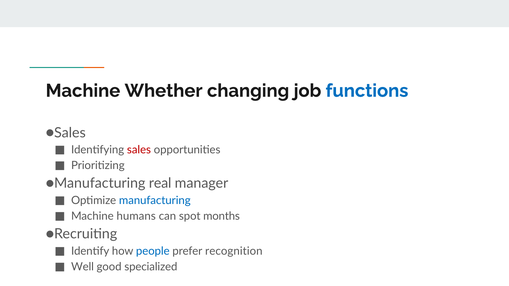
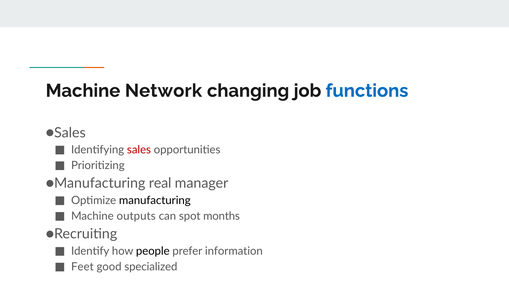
Whether: Whether -> Network (164, 91)
manufacturing colour: blue -> black (155, 201)
humans: humans -> outputs (136, 216)
people colour: blue -> black (153, 251)
recognition: recognition -> information (234, 251)
Well: Well -> Feet (82, 267)
